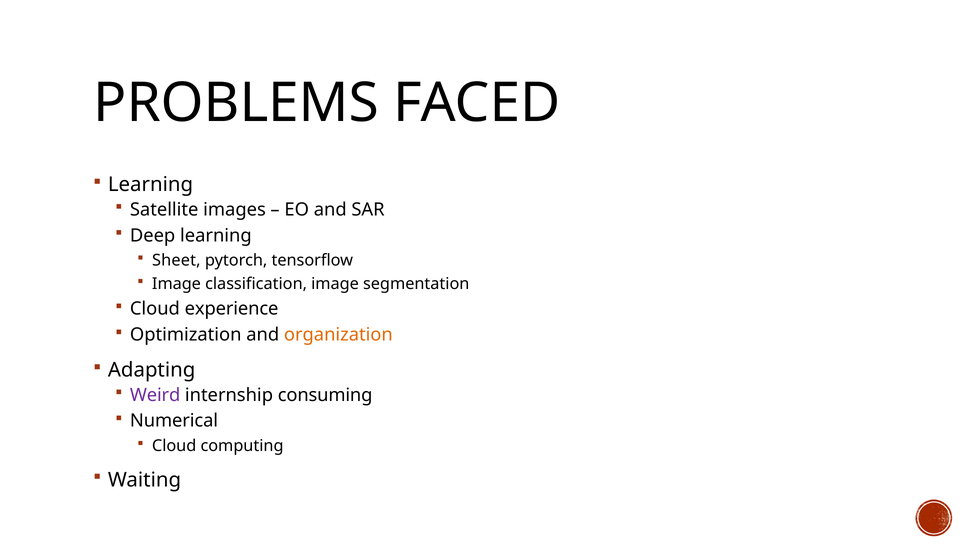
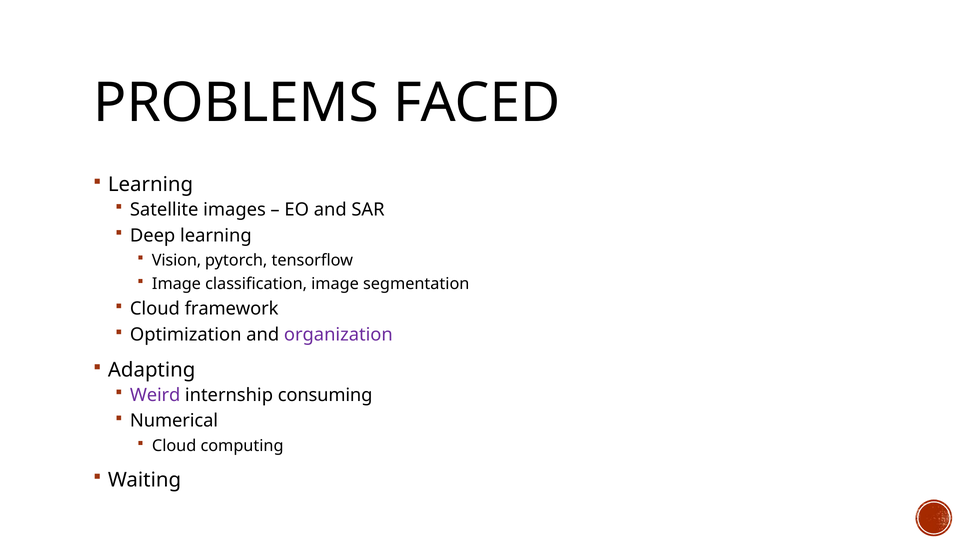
Sheet: Sheet -> Vision (176, 261)
experience: experience -> framework (232, 309)
organization colour: orange -> purple (338, 335)
